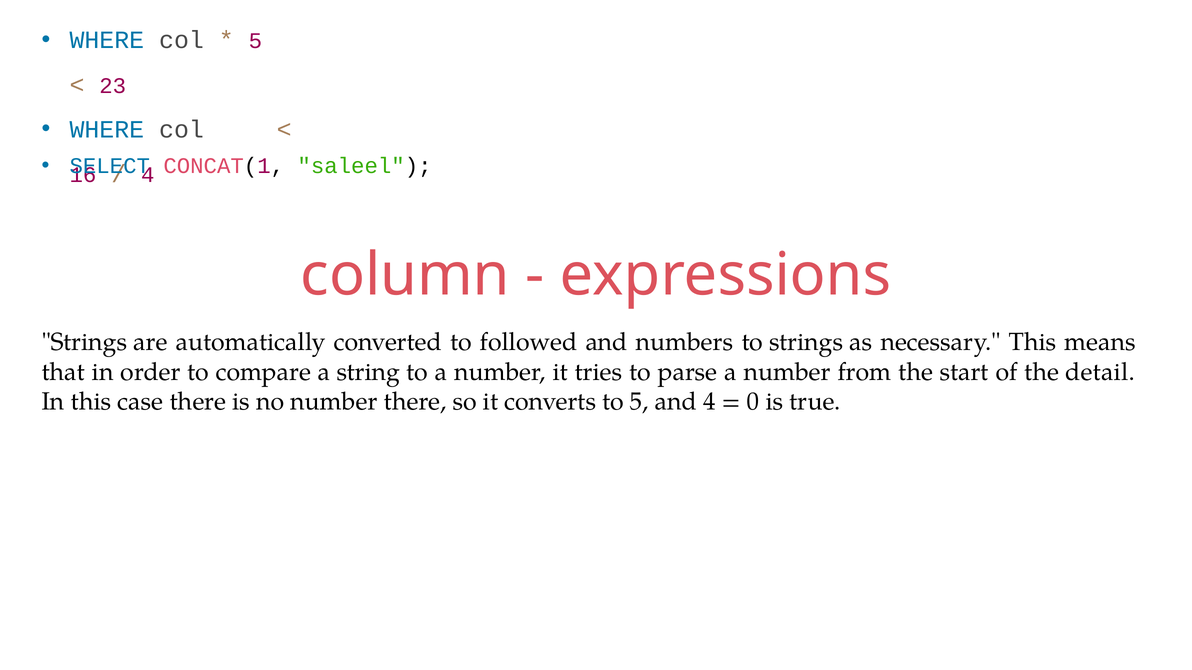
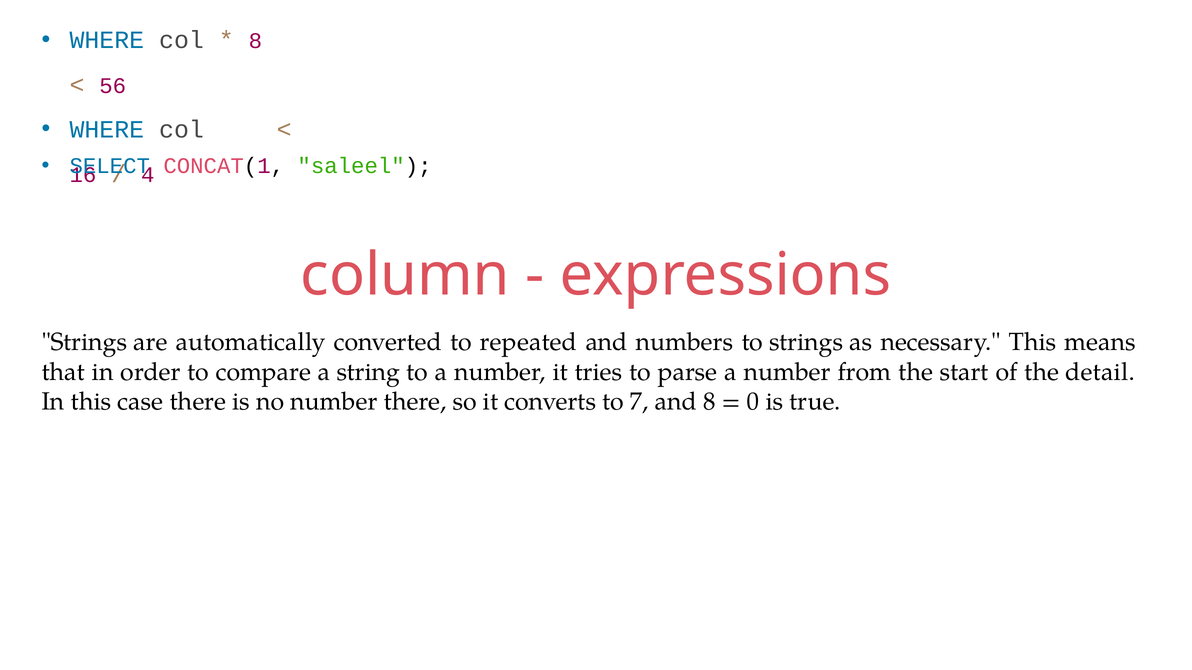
5: 5 -> 8 (255, 41)
23: 23 -> 56 (113, 86)
followed: followed -> repeated (529, 342)
to 5: 5 -> 7 (639, 402)
and 4: 4 -> 8 (709, 402)
